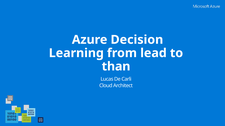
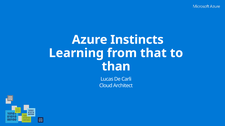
Decision: Decision -> Instincts (137, 40)
lead: lead -> that (153, 53)
